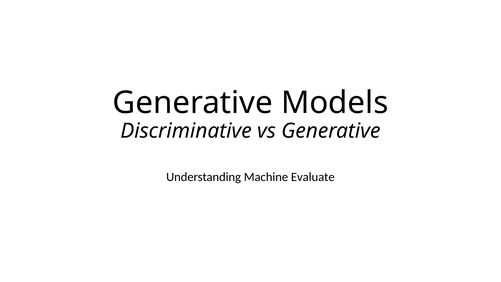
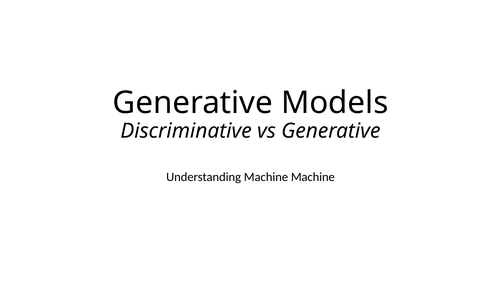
Machine Evaluate: Evaluate -> Machine (313, 177)
